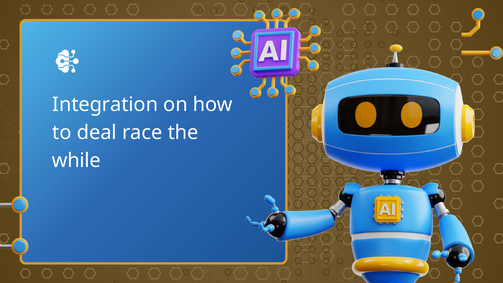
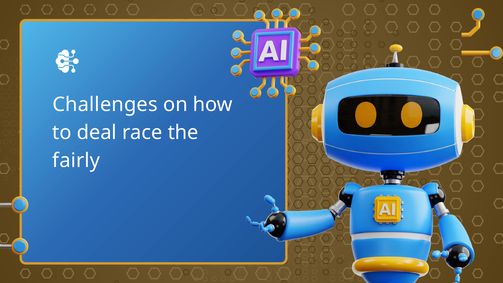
Integration: Integration -> Challenges (105, 104)
while: while -> fairly (76, 161)
